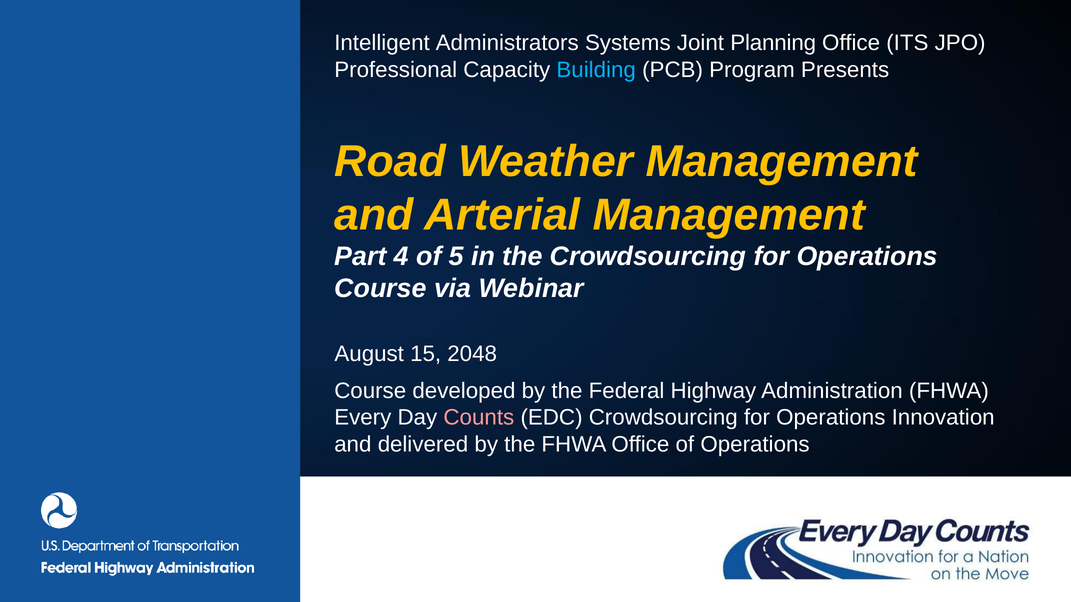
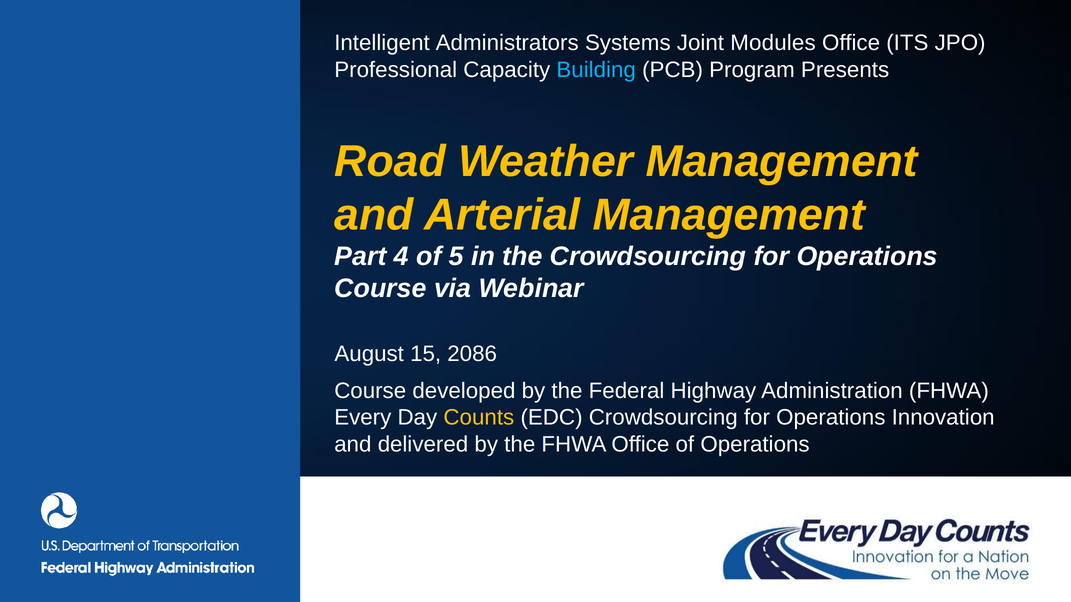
Planning: Planning -> Modules (773, 43)
2048: 2048 -> 2086 (472, 354)
Counts colour: pink -> yellow (479, 418)
